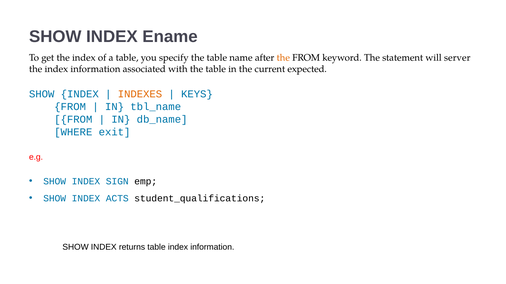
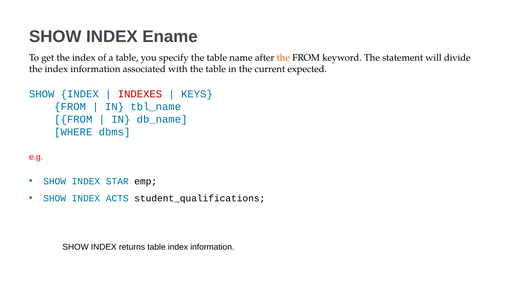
server: server -> divide (457, 58)
INDEXES colour: orange -> red (140, 94)
exit: exit -> dbms (115, 132)
SIGN: SIGN -> STAR (117, 182)
